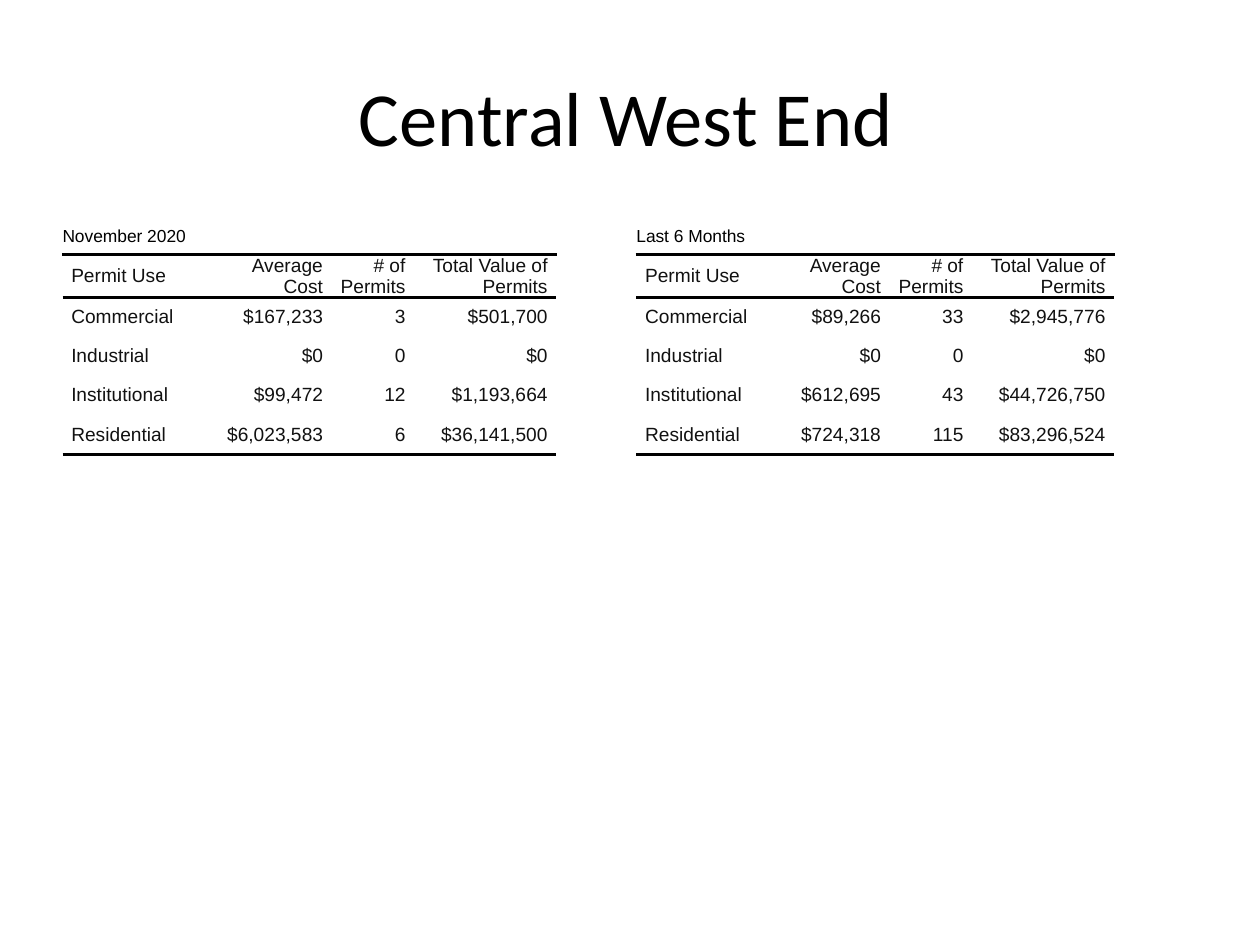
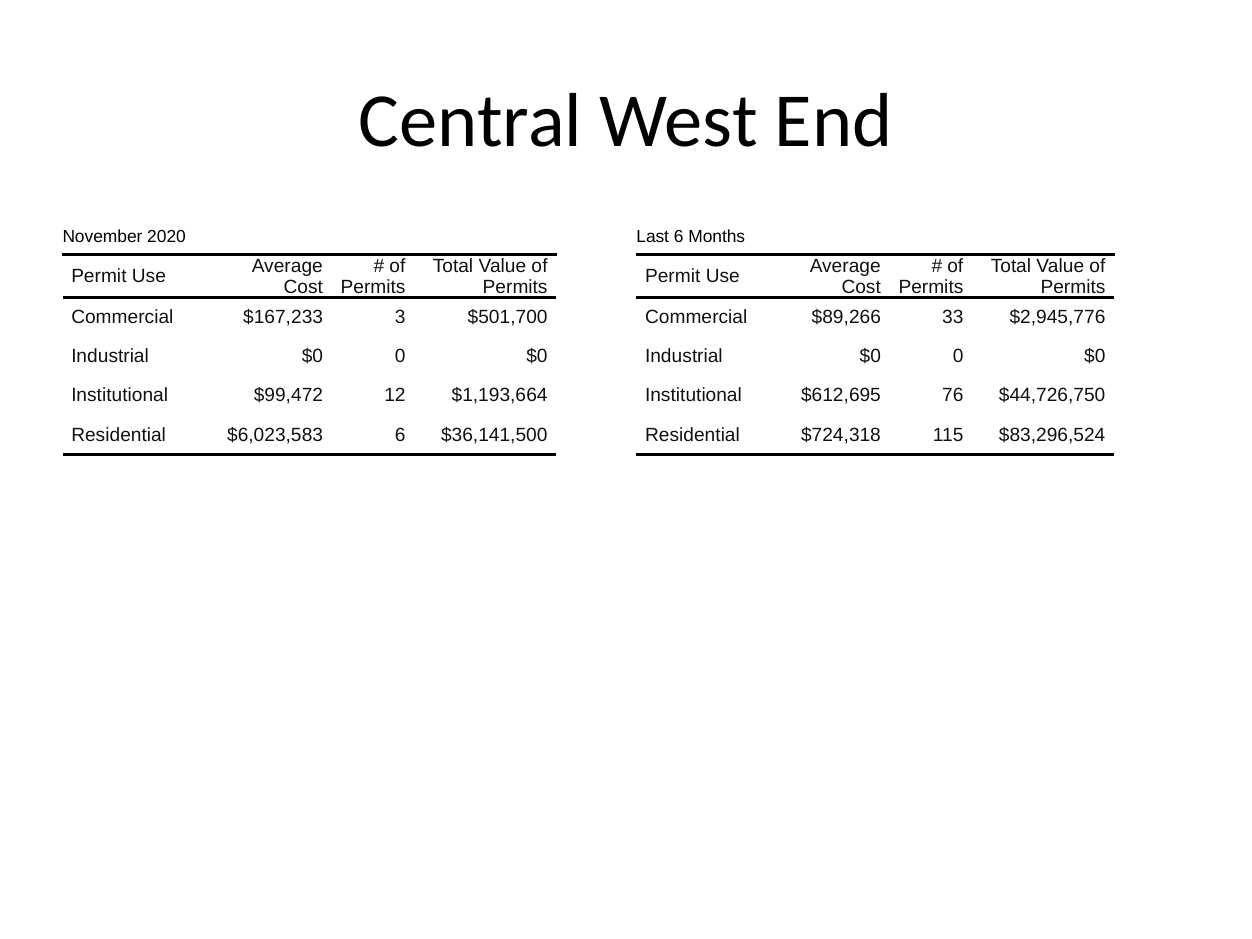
43: 43 -> 76 (953, 396)
